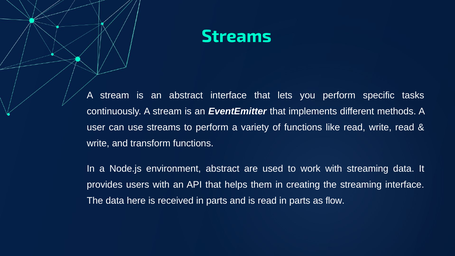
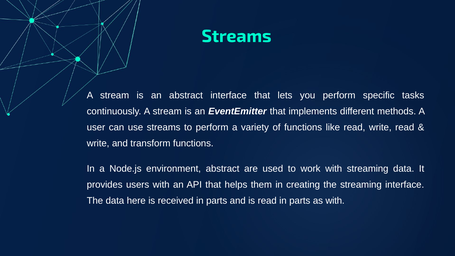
as flow: flow -> with (335, 201)
